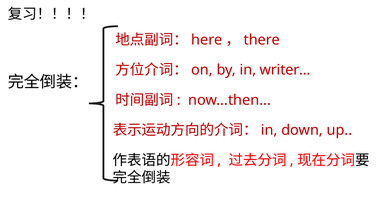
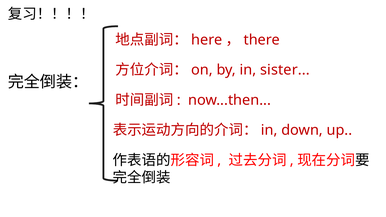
writer: writer -> sister (285, 70)
